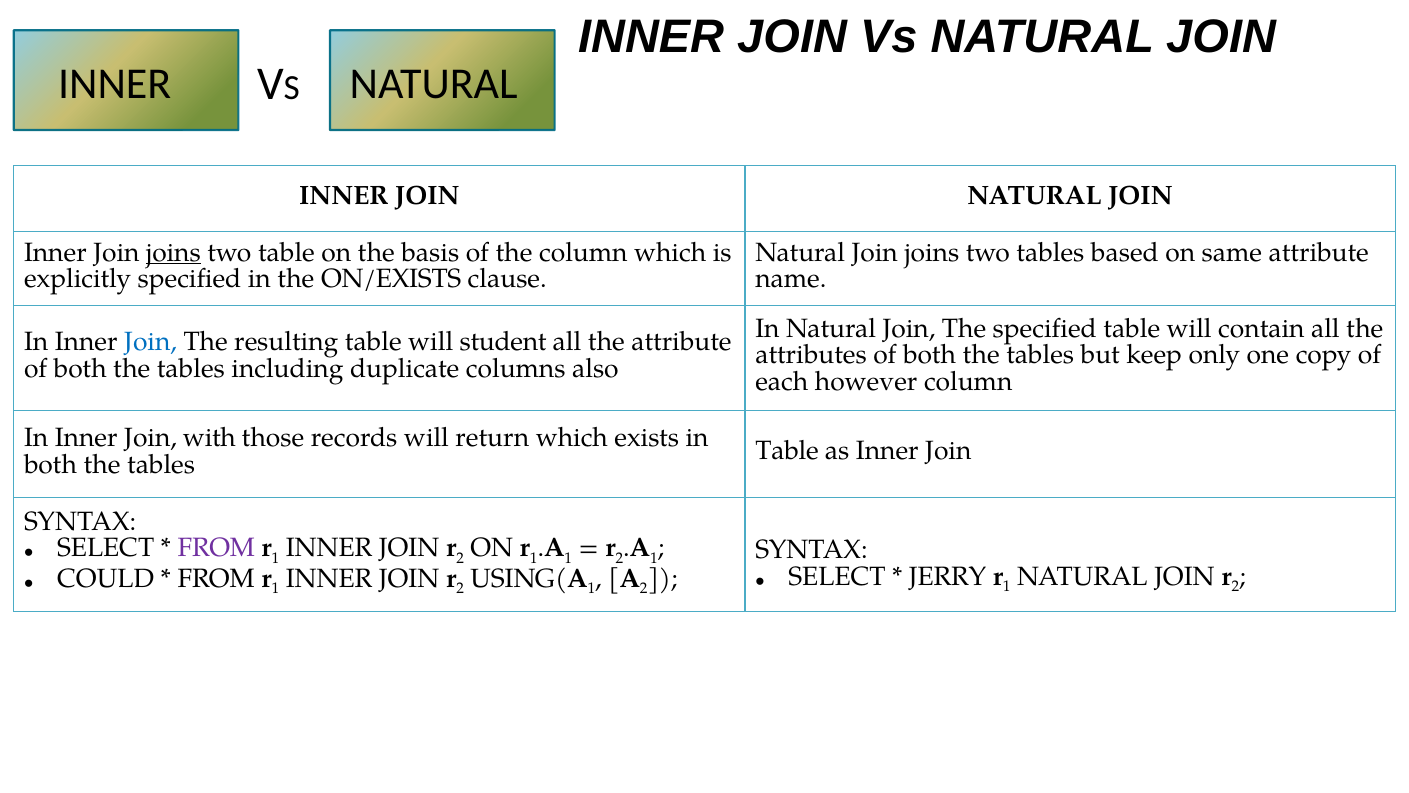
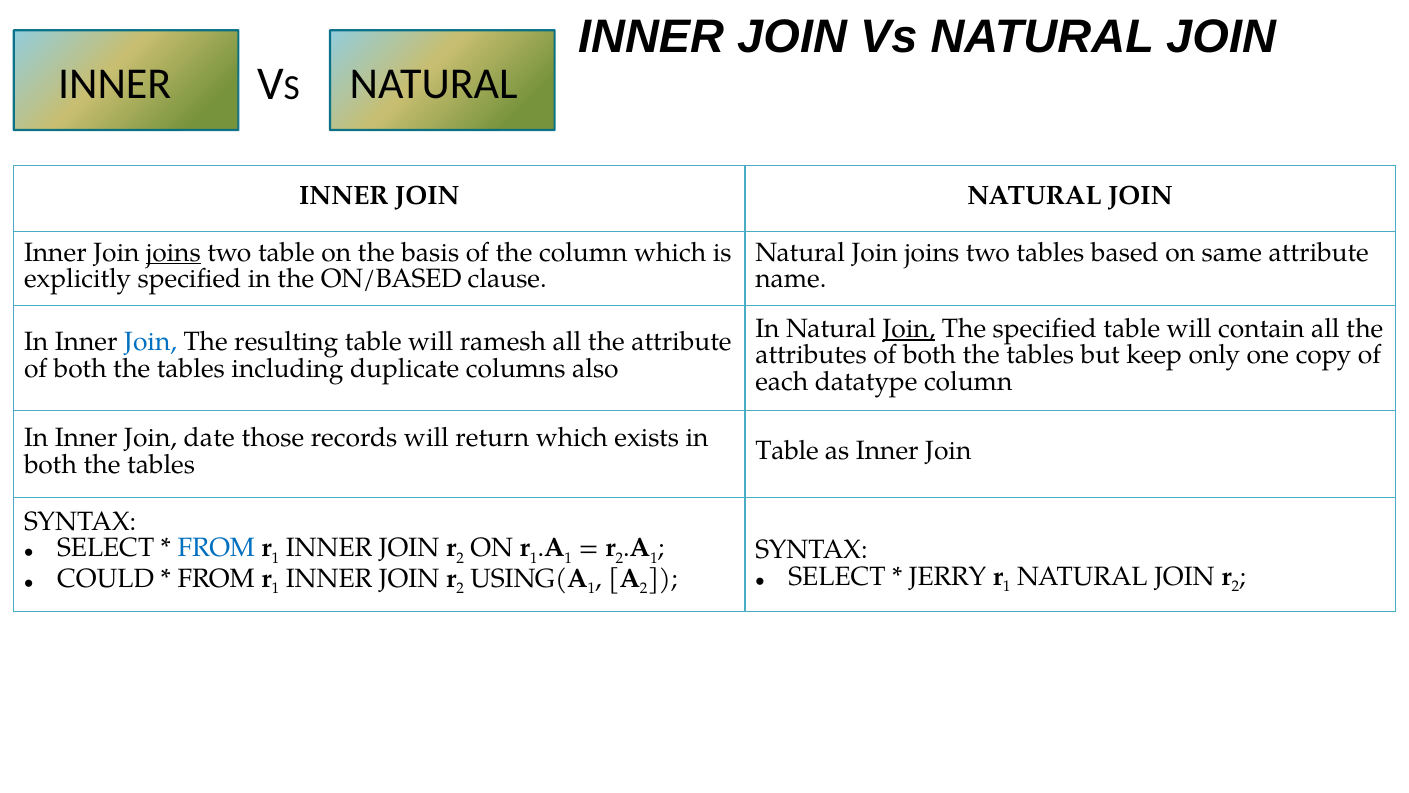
ON/EXISTS: ON/EXISTS -> ON/BASED (391, 279)
Join underline: none -> present (909, 328)
student: student -> ramesh (503, 342)
however: however -> datatype (866, 382)
with: with -> date (209, 438)
FROM colour: purple -> blue (216, 548)
